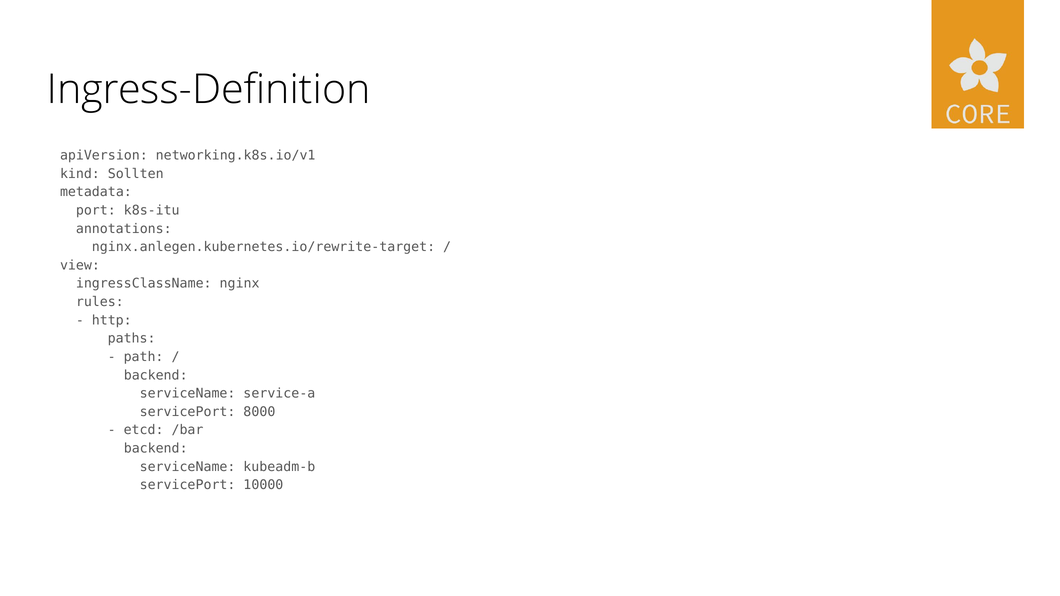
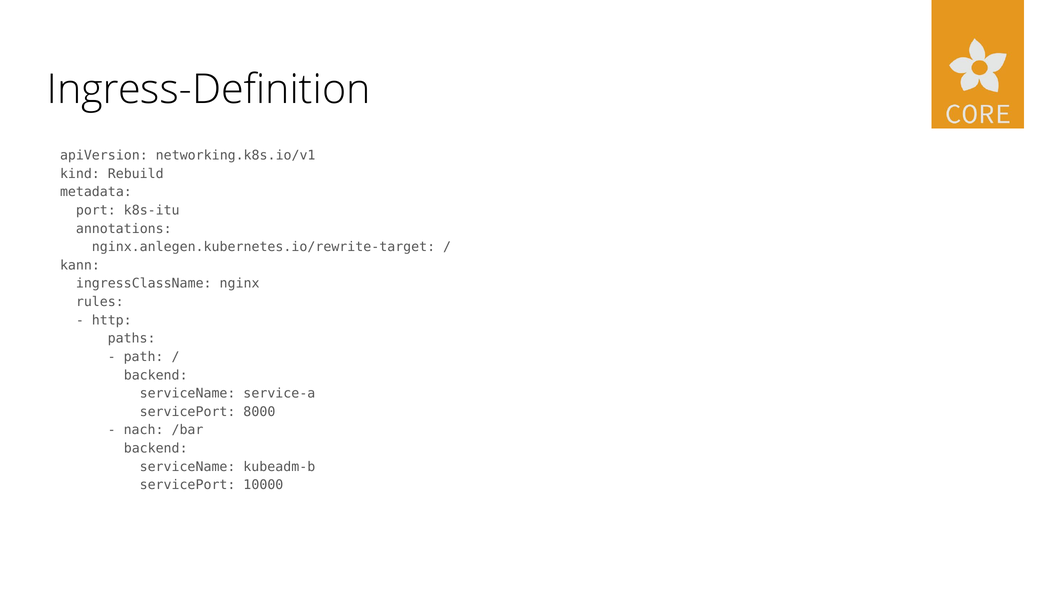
Sollten: Sollten -> Rebuild (136, 174)
view: view -> kann (80, 265)
etcd: etcd -> nach (144, 430)
